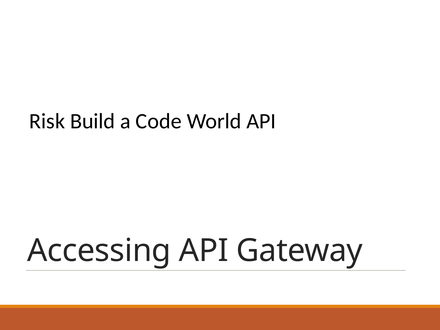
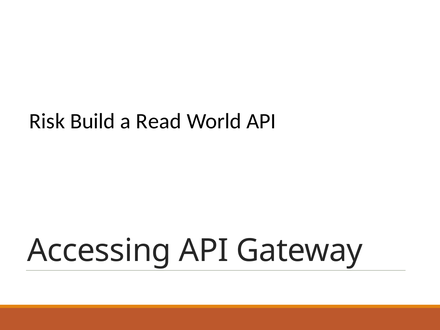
Code: Code -> Read (159, 121)
